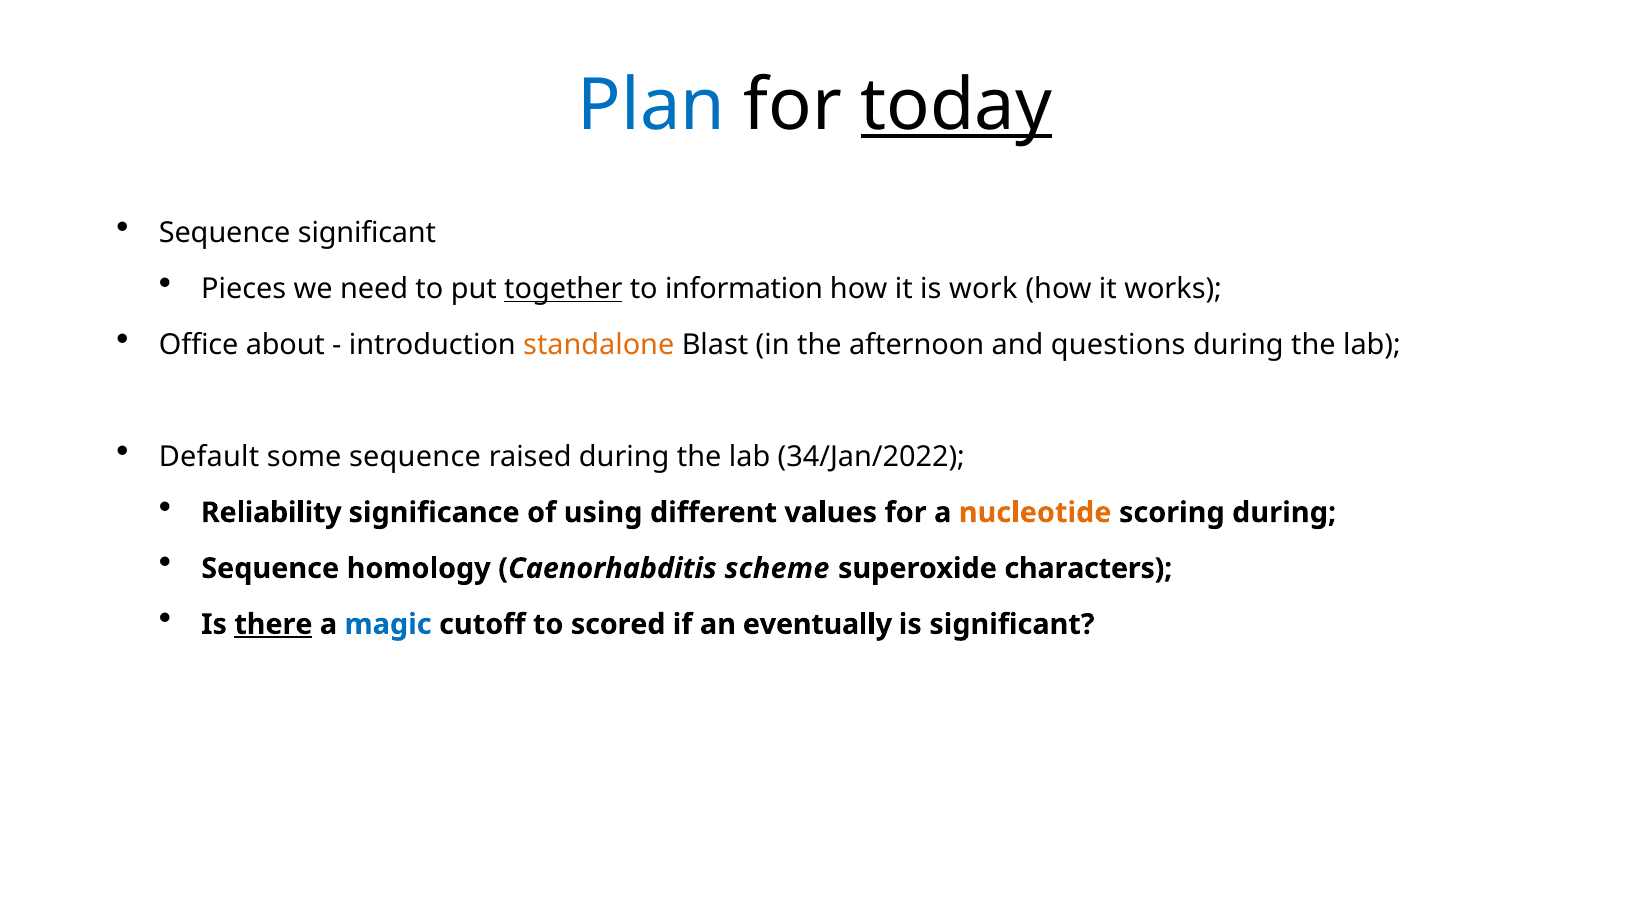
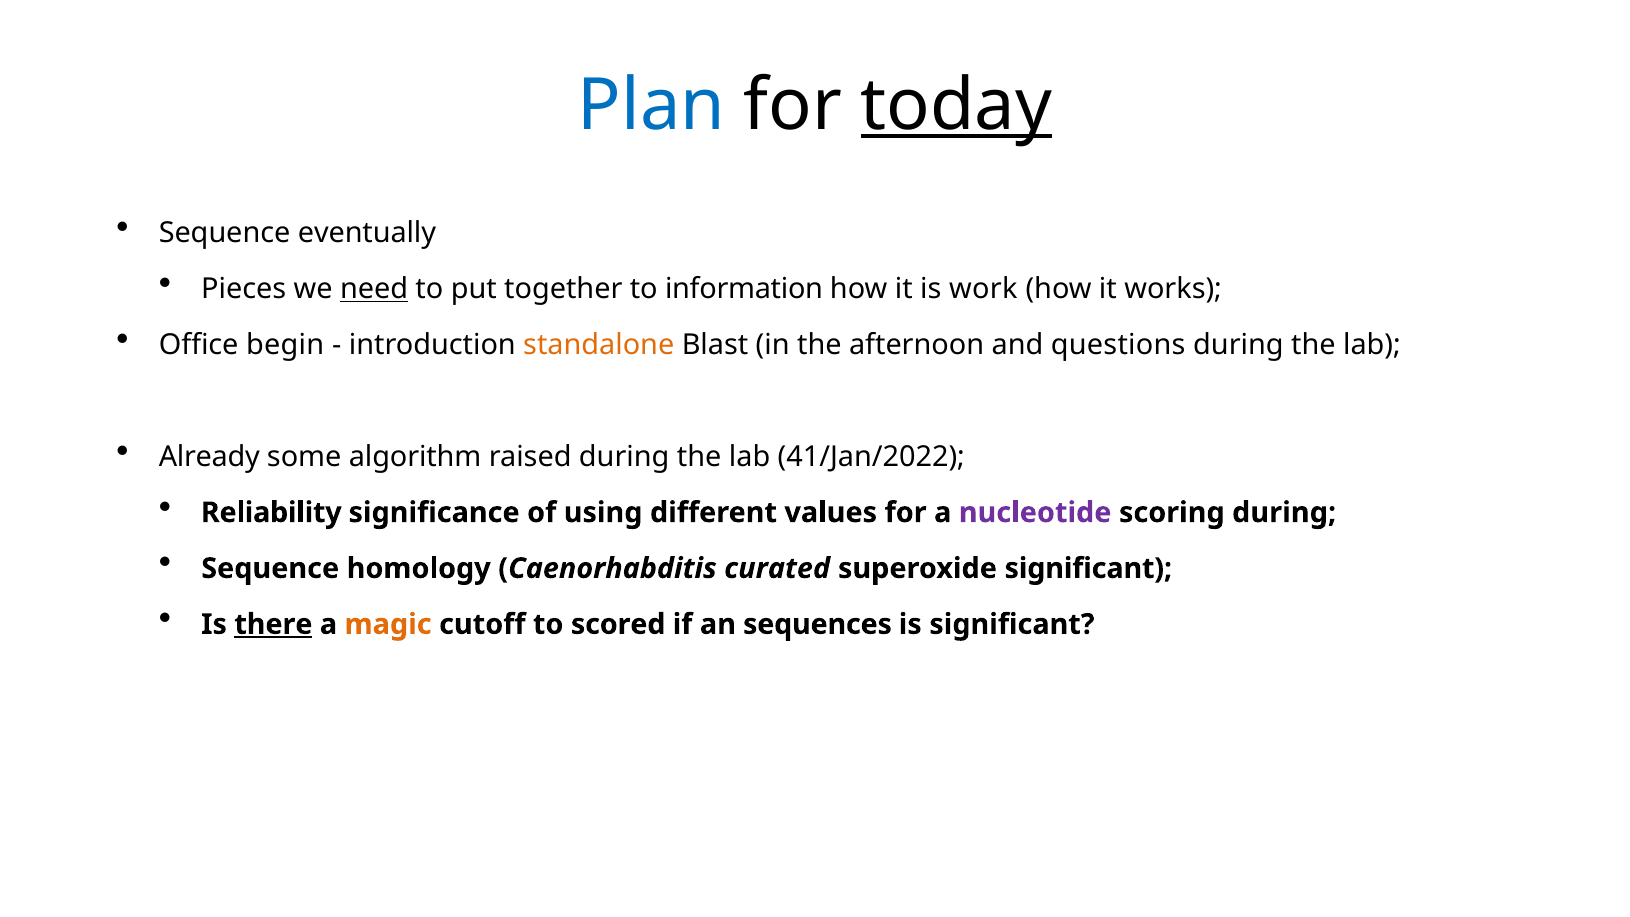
Sequence significant: significant -> eventually (367, 233)
need underline: none -> present (374, 289)
together underline: present -> none (563, 289)
about: about -> begin (285, 345)
Default: Default -> Already (209, 457)
some sequence: sequence -> algorithm (415, 457)
34/Jan/2022: 34/Jan/2022 -> 41/Jan/2022 (871, 457)
nucleotide colour: orange -> purple (1035, 513)
scheme: scheme -> curated (777, 568)
superoxide characters: characters -> significant (1088, 568)
magic colour: blue -> orange (388, 624)
eventually: eventually -> sequences (817, 624)
